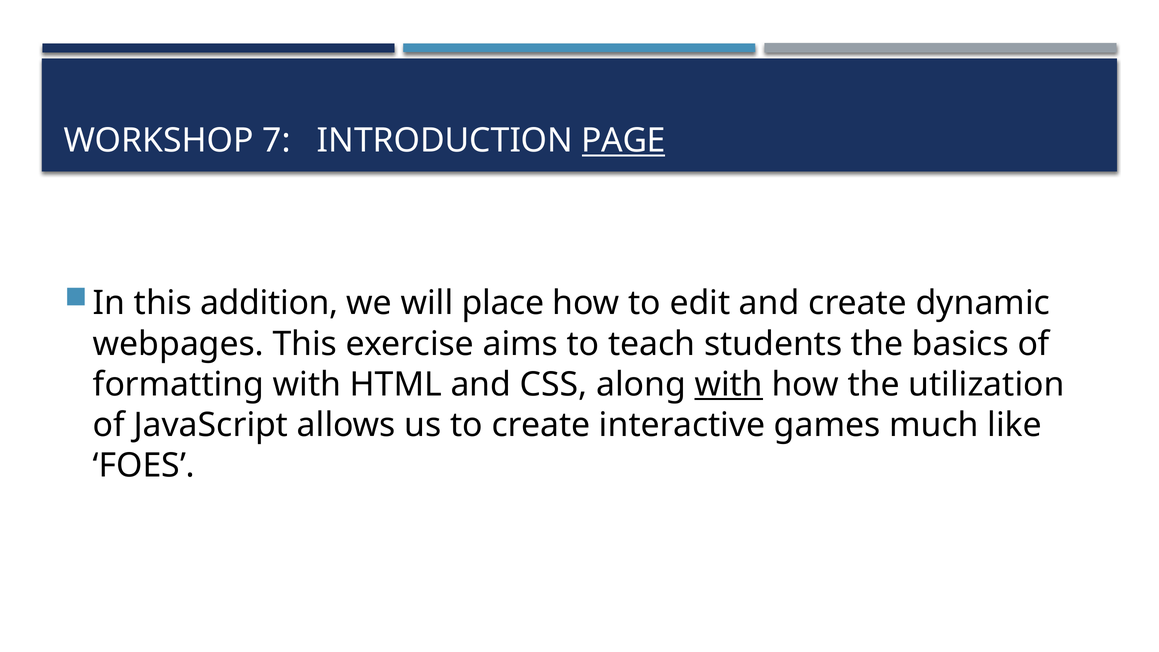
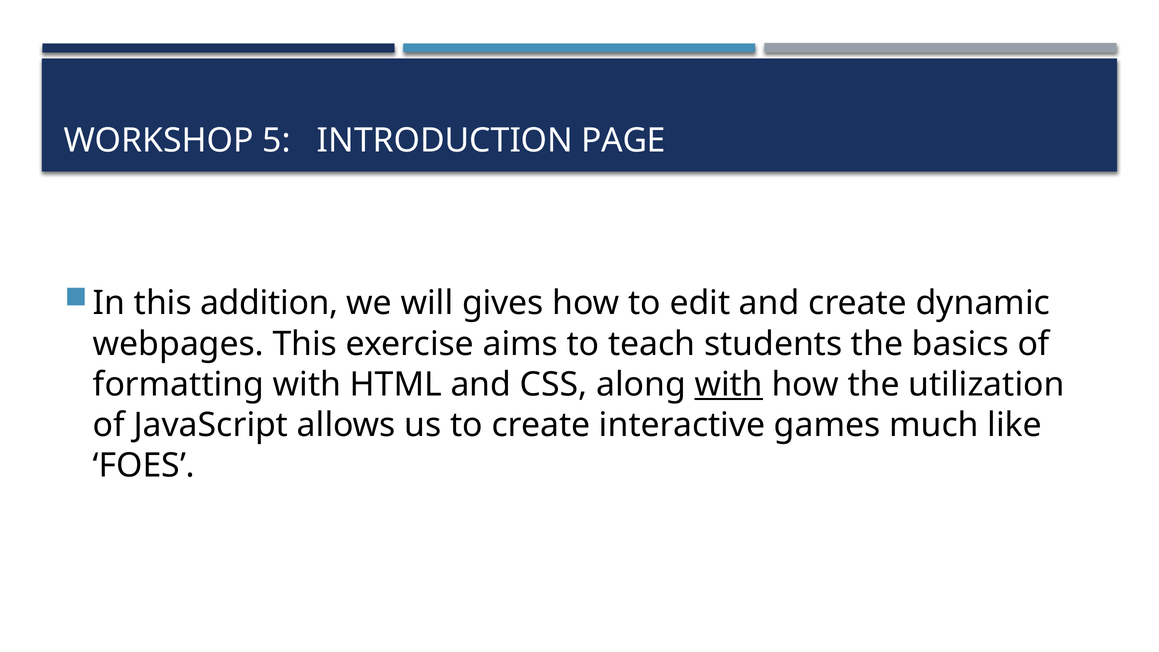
7: 7 -> 5 (276, 141)
PAGE underline: present -> none (623, 141)
place: place -> gives (503, 303)
